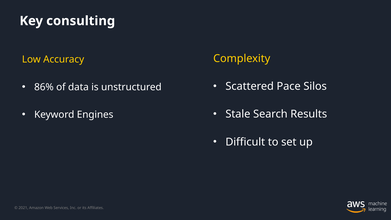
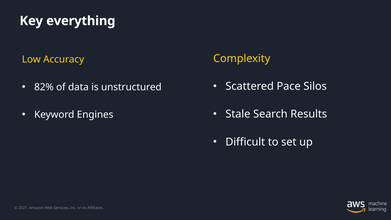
consulting: consulting -> everything (81, 21)
86%: 86% -> 82% (44, 87)
